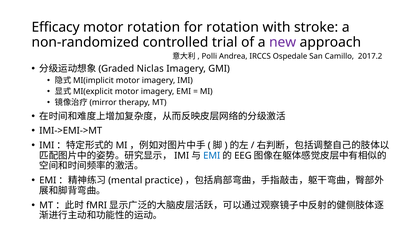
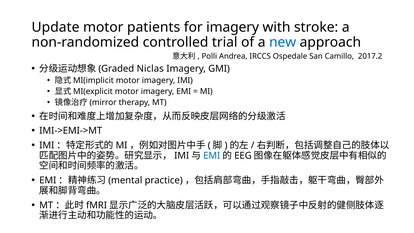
Efficacy: Efficacy -> Update (56, 27)
motor rotation: rotation -> patients (154, 27)
for rotation: rotation -> imagery (233, 27)
new colour: purple -> blue (283, 42)
